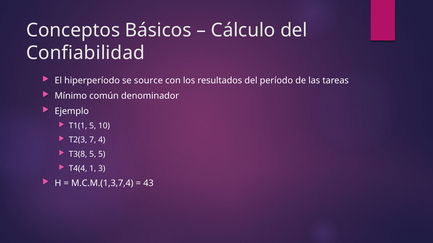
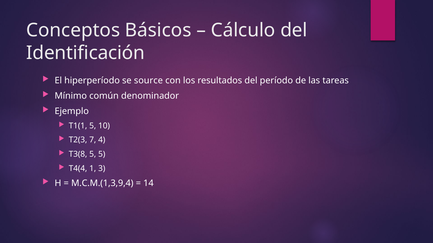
Confiabilidad: Confiabilidad -> Identificación (86, 53)
M.C.M.(1,3,7,4: M.C.M.(1,3,7,4 -> M.C.M.(1,3,9,4 (102, 184)
43: 43 -> 14 (148, 184)
